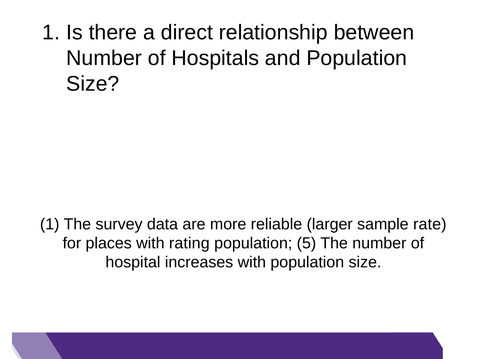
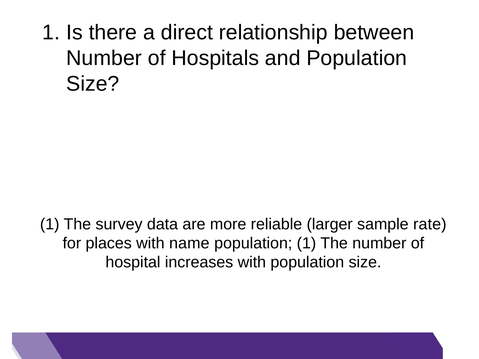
rating: rating -> name (189, 243)
population 5: 5 -> 1 (306, 243)
